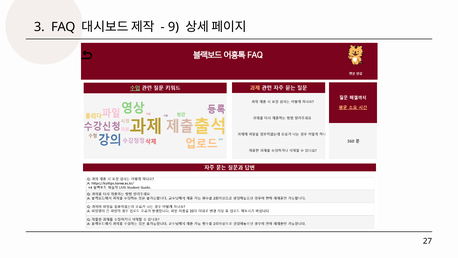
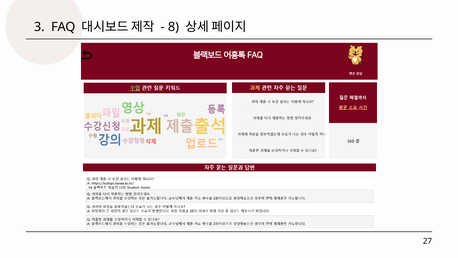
9: 9 -> 8 (173, 27)
